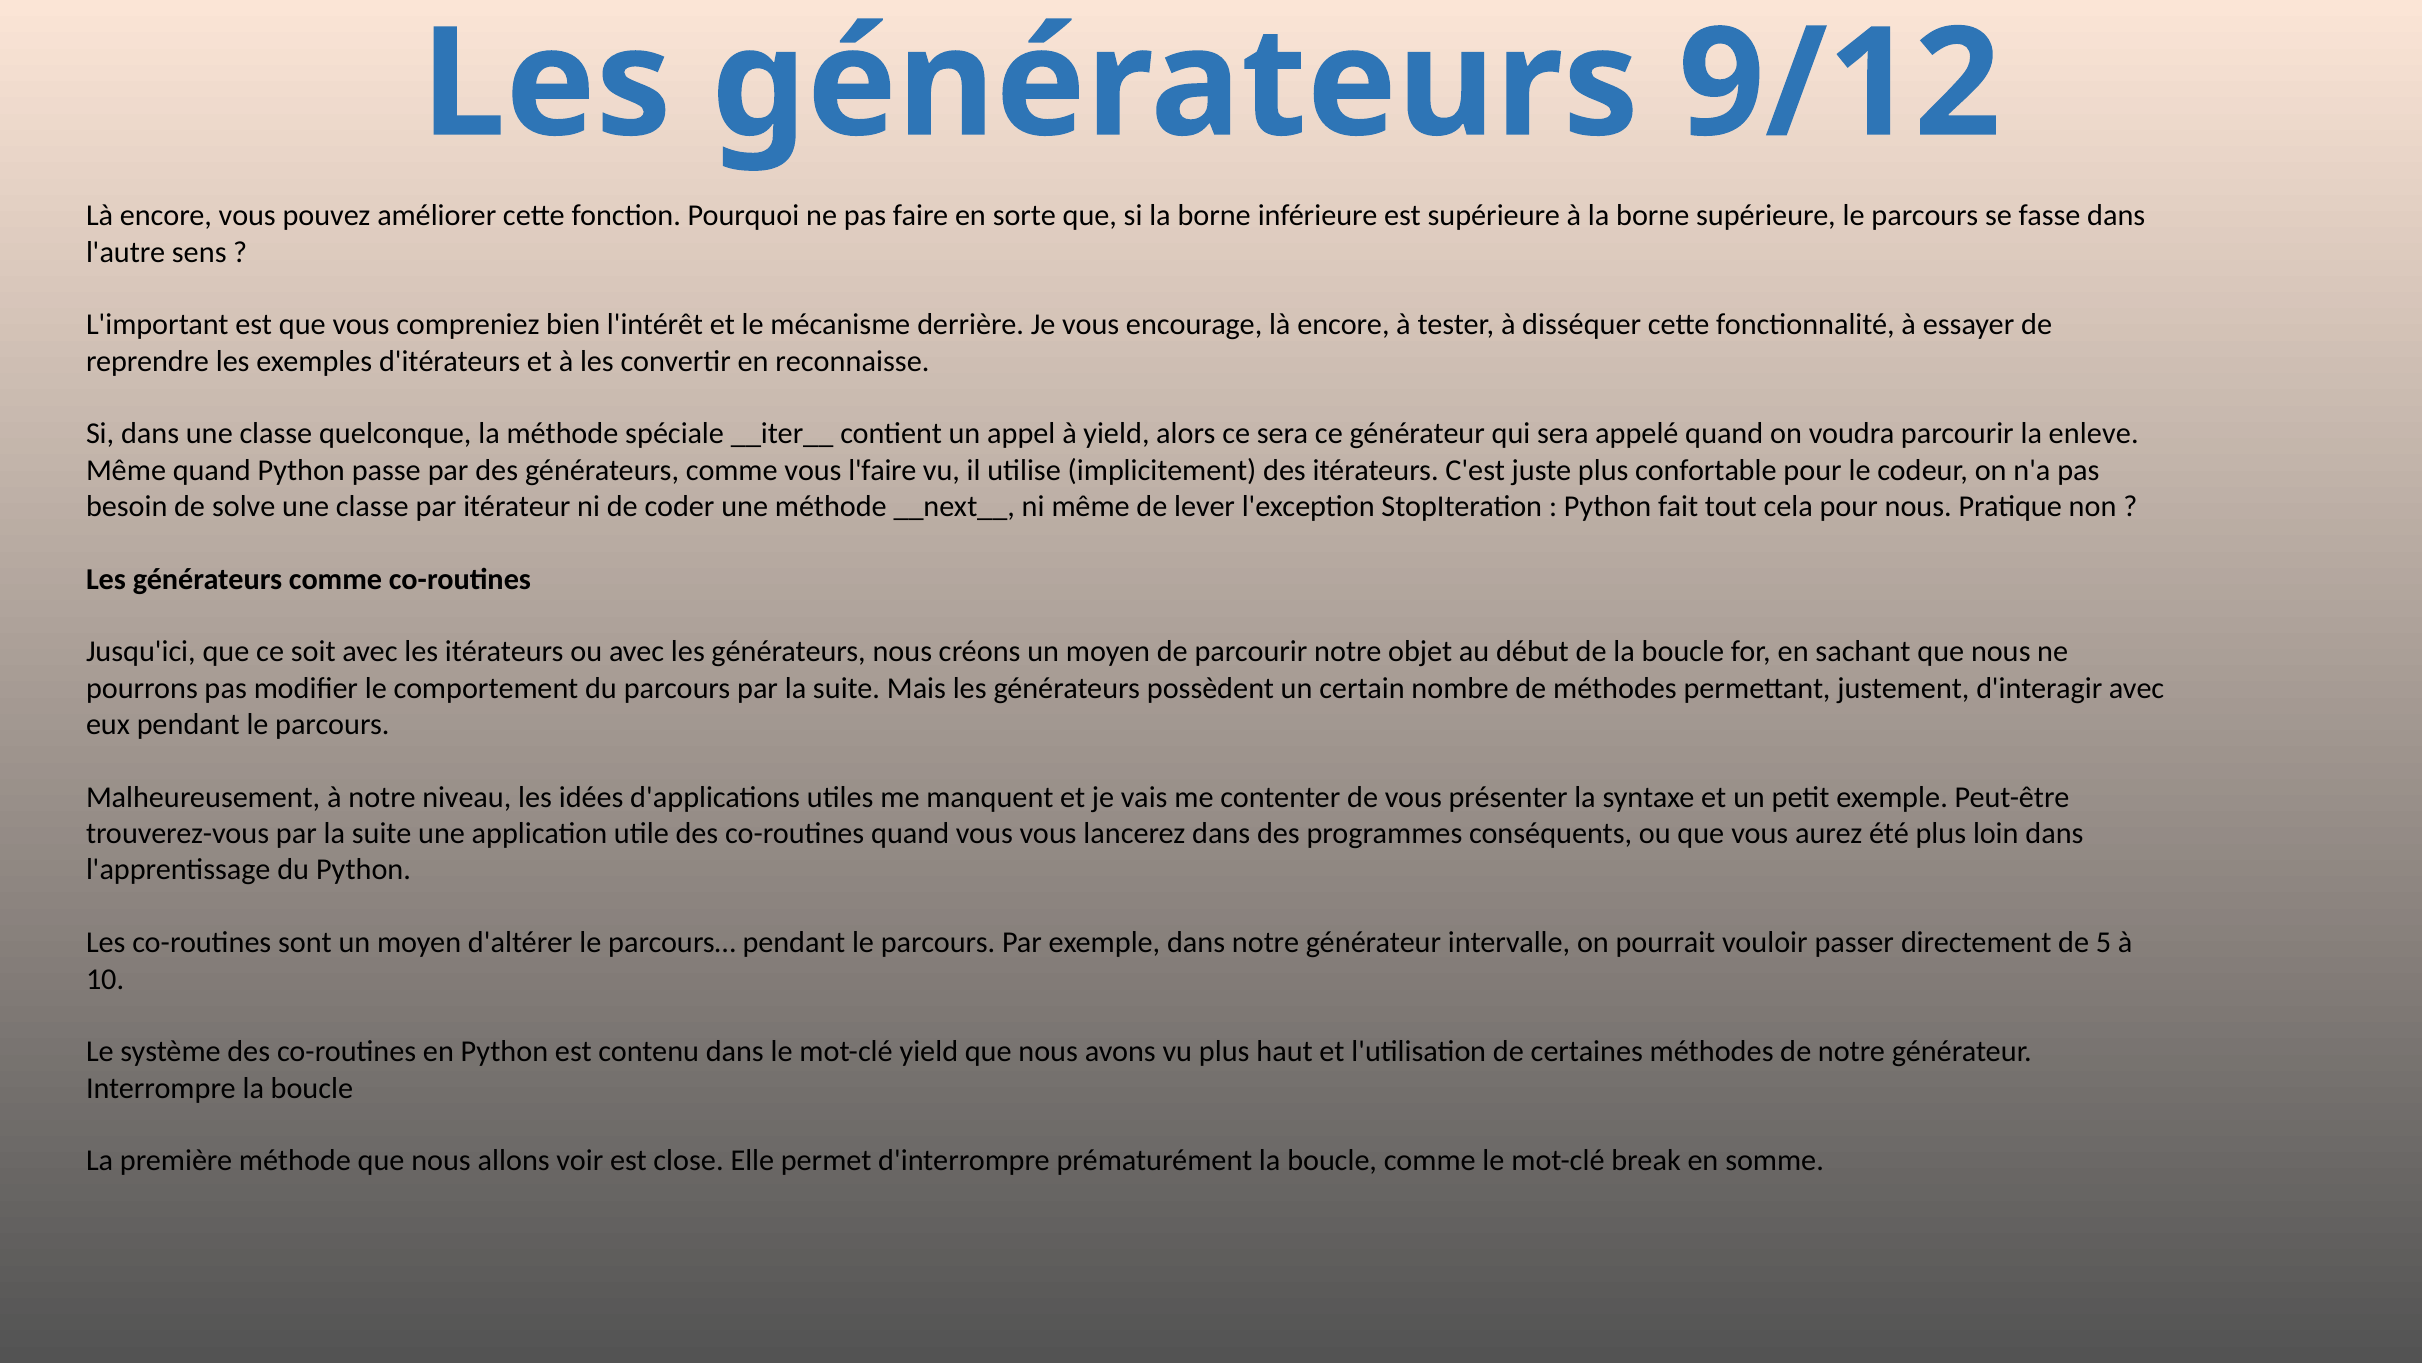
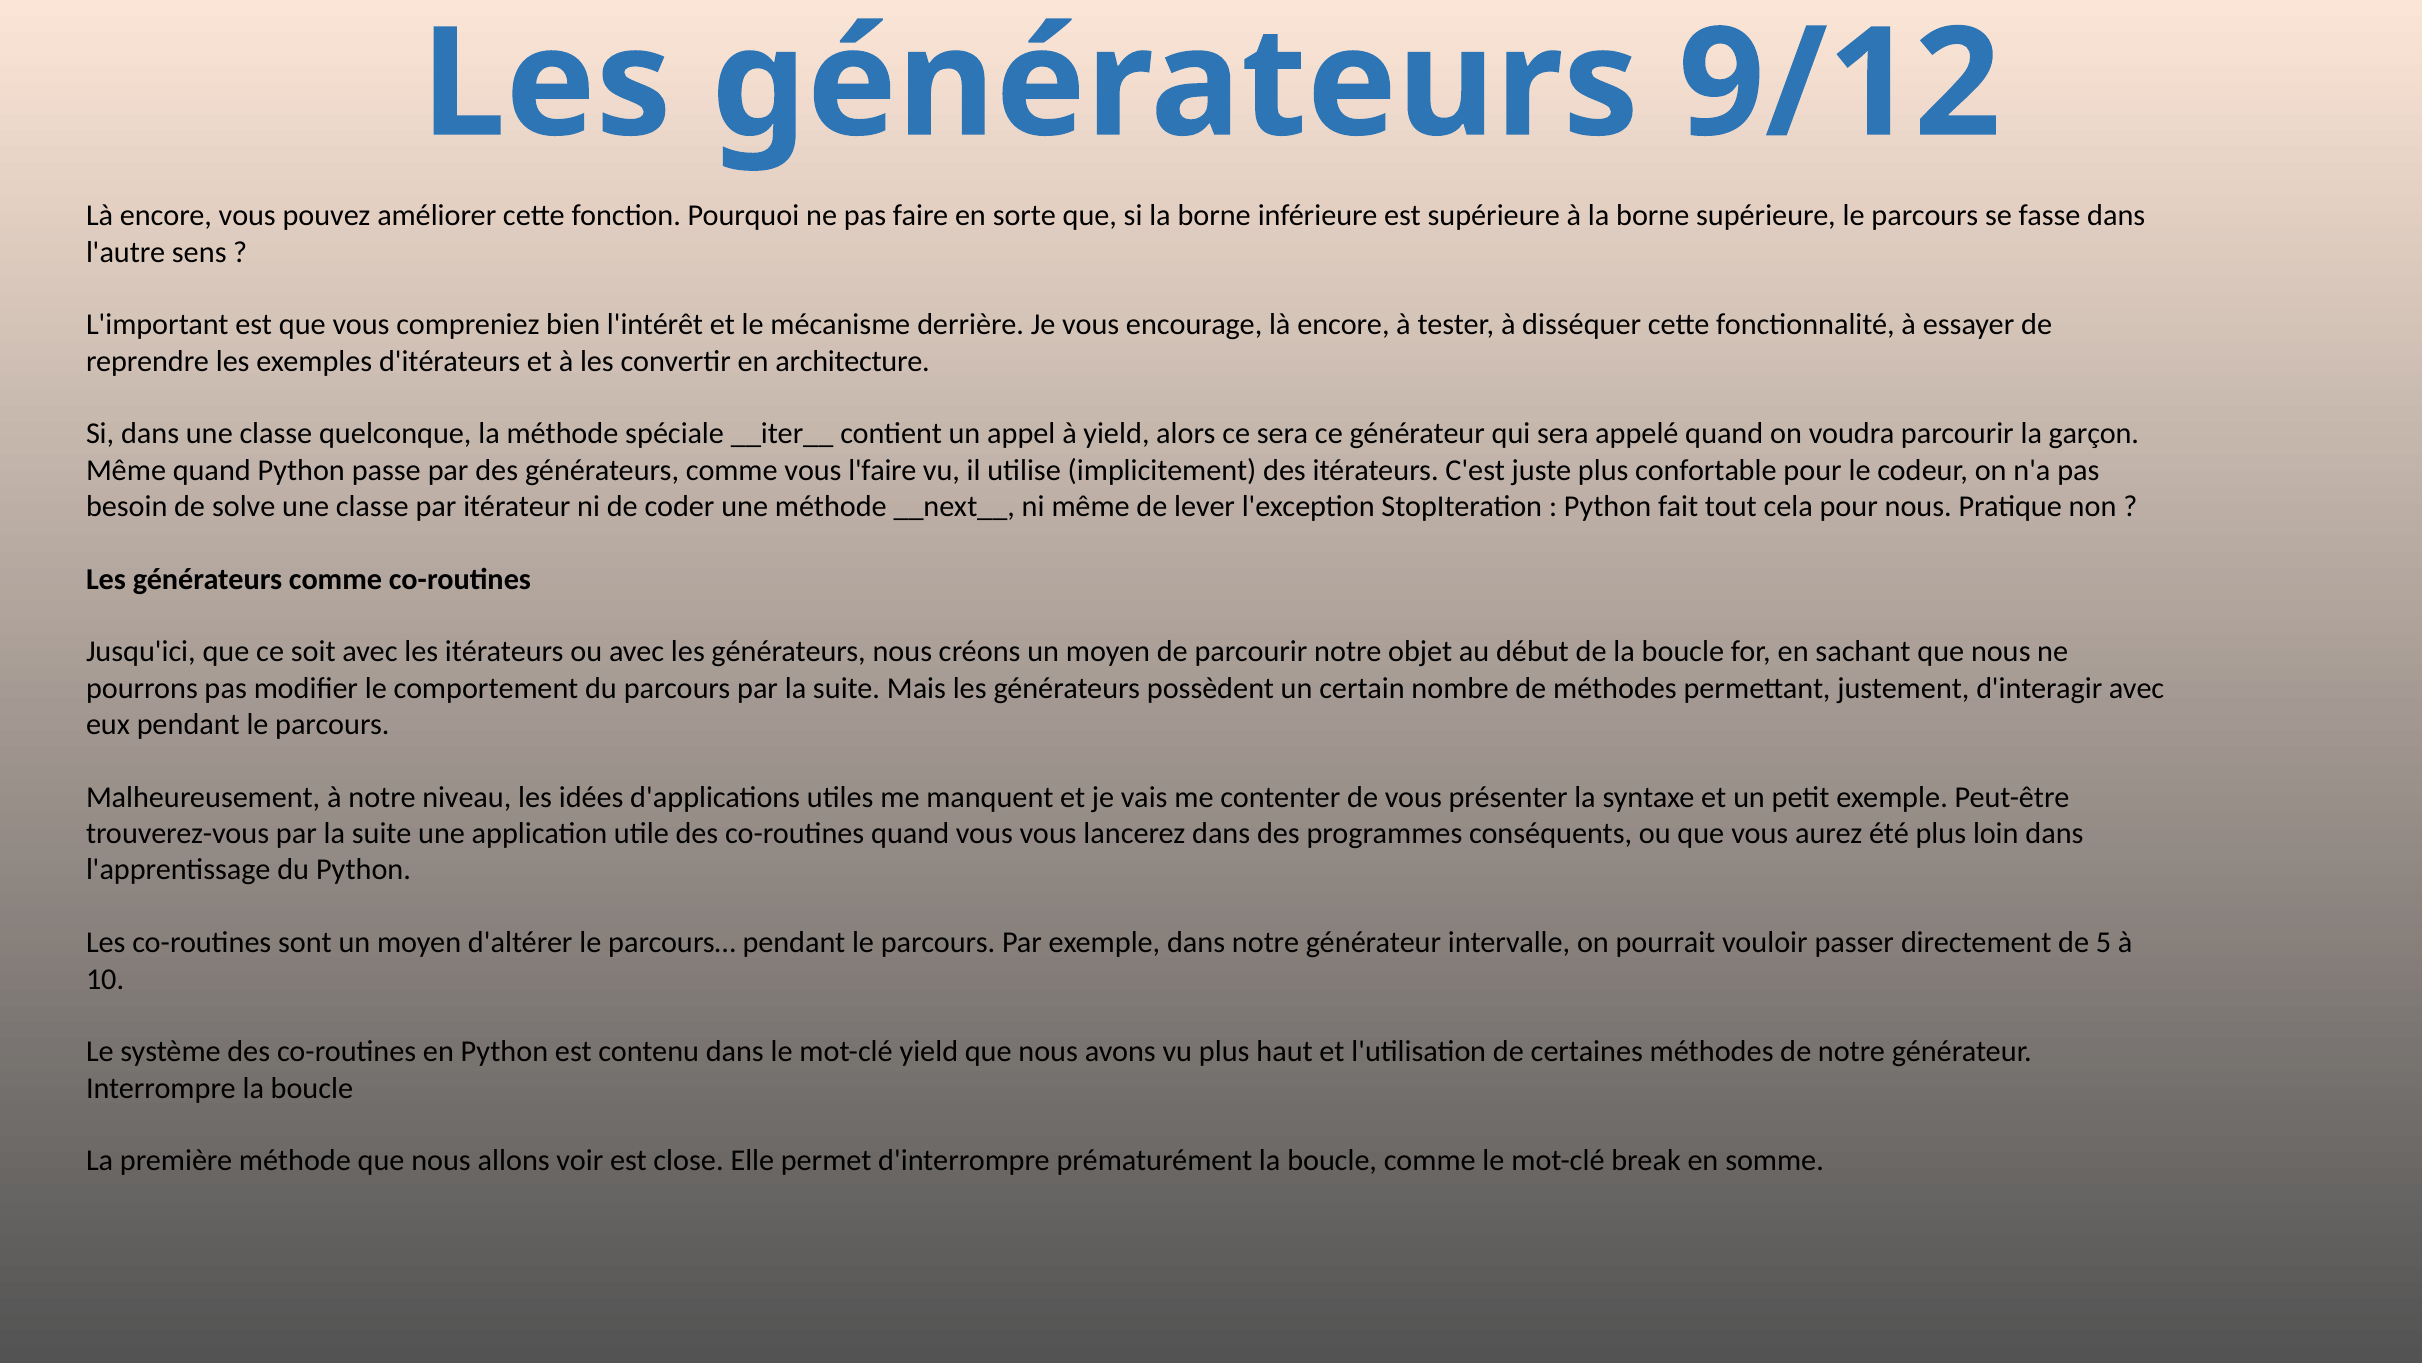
reconnaisse: reconnaisse -> architecture (853, 361)
enleve: enleve -> garçon (2094, 434)
